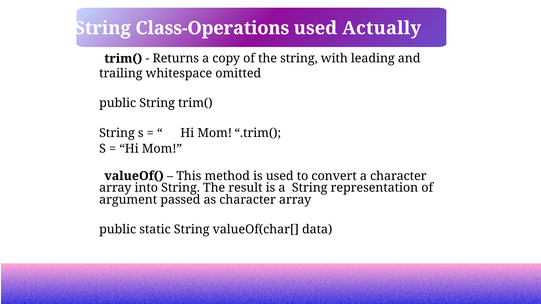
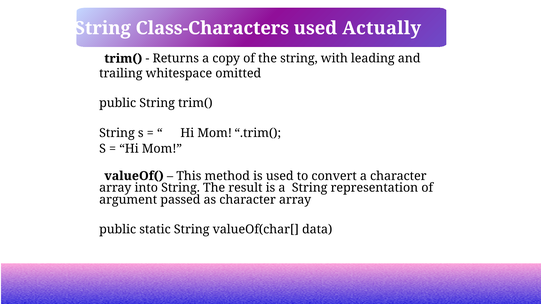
Class-Operations: Class-Operations -> Class-Characters (212, 28)
